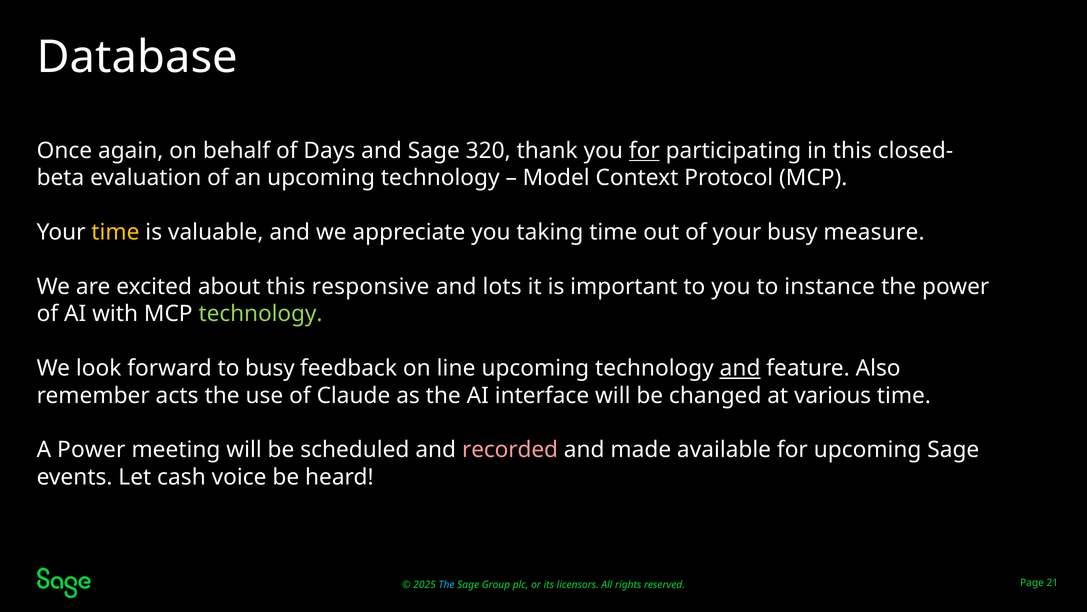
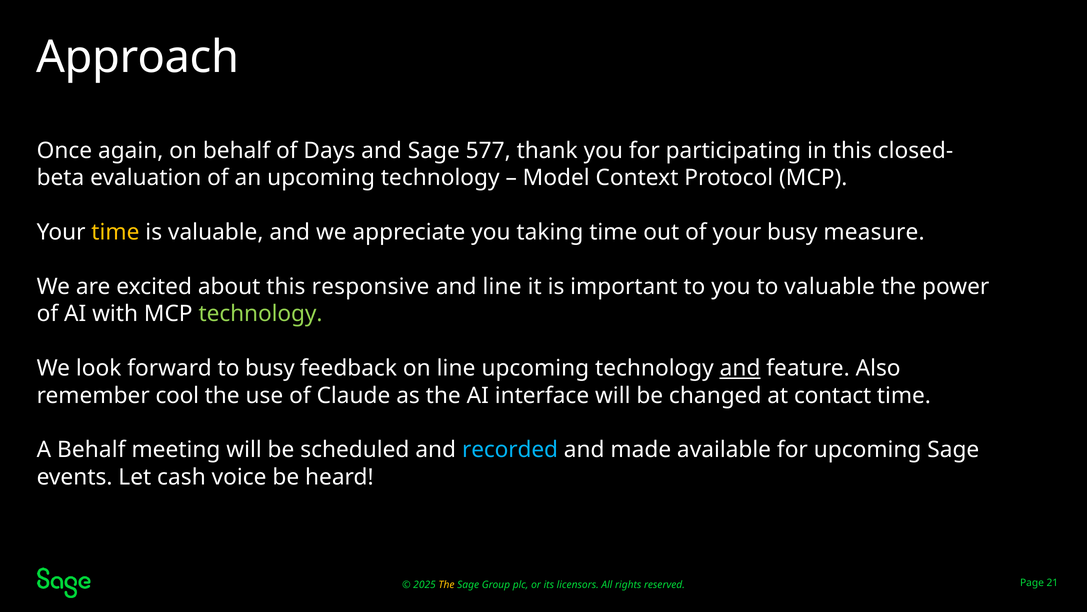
Database: Database -> Approach (138, 57)
320: 320 -> 577 (488, 151)
for underline: present -> none (644, 151)
and lots: lots -> line (502, 287)
to instance: instance -> valuable (830, 287)
acts: acts -> cool (177, 395)
various: various -> contact (833, 395)
A Power: Power -> Behalf (91, 450)
recorded colour: pink -> light blue (510, 450)
The colour: light blue -> yellow (446, 585)
